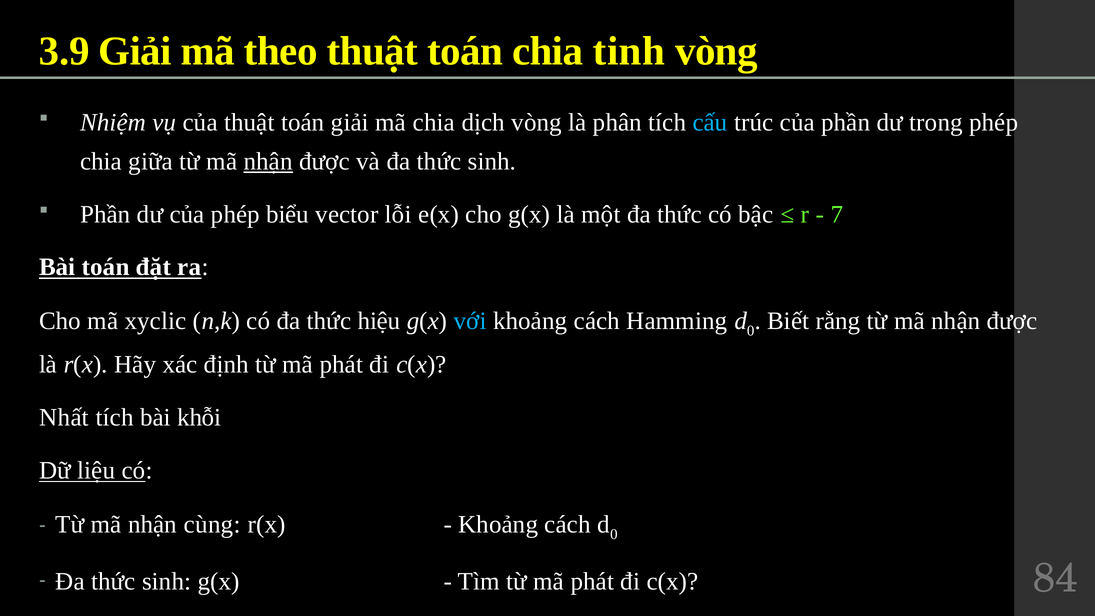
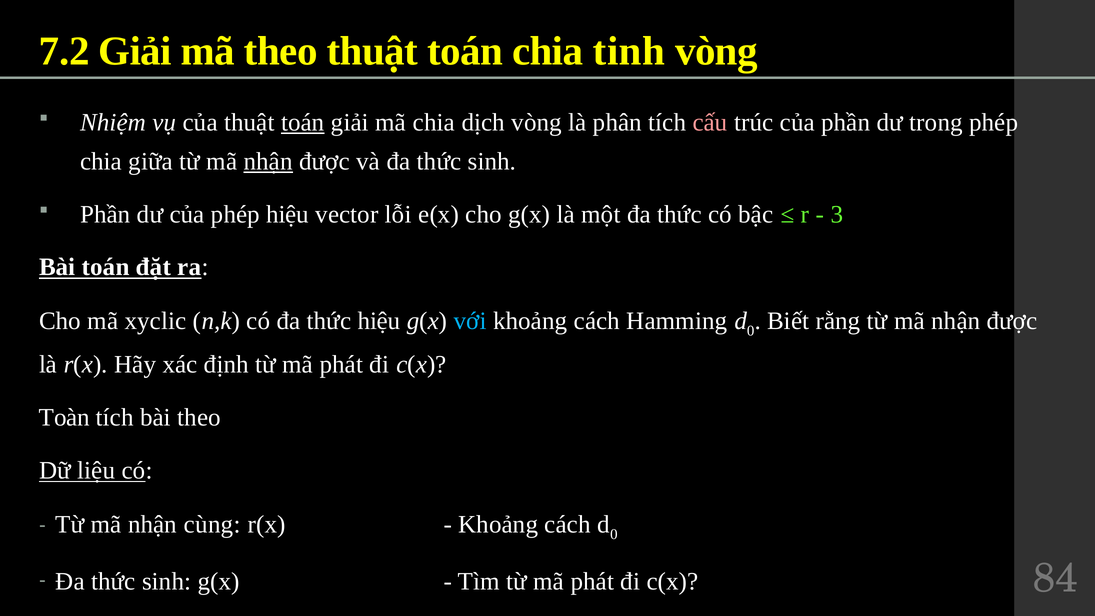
3.9: 3.9 -> 7.2 (64, 51)
toán underline: none -> present (303, 122)
cấu colour: light blue -> pink (710, 122)
phép biểu: biểu -> hiệu (287, 214)
7: 7 -> 3 (837, 214)
Nhất: Nhất -> Toàn (64, 417)
bài khỗi: khỗi -> theo (199, 417)
